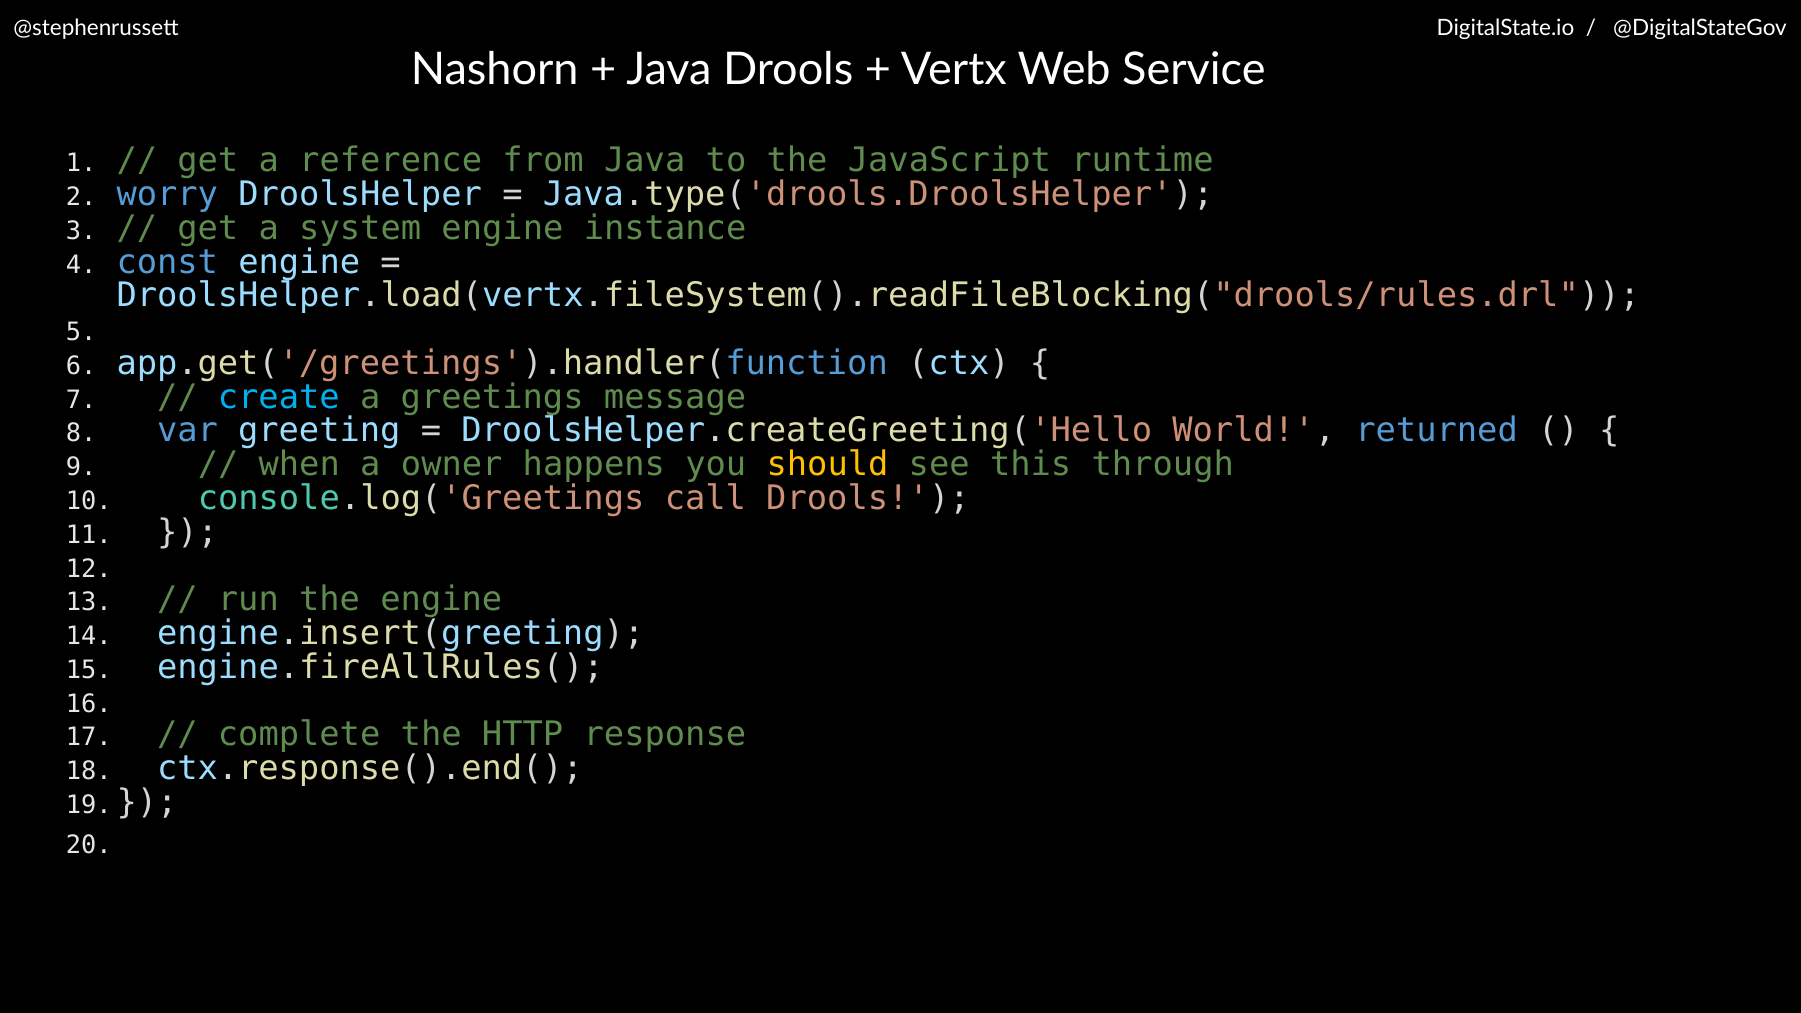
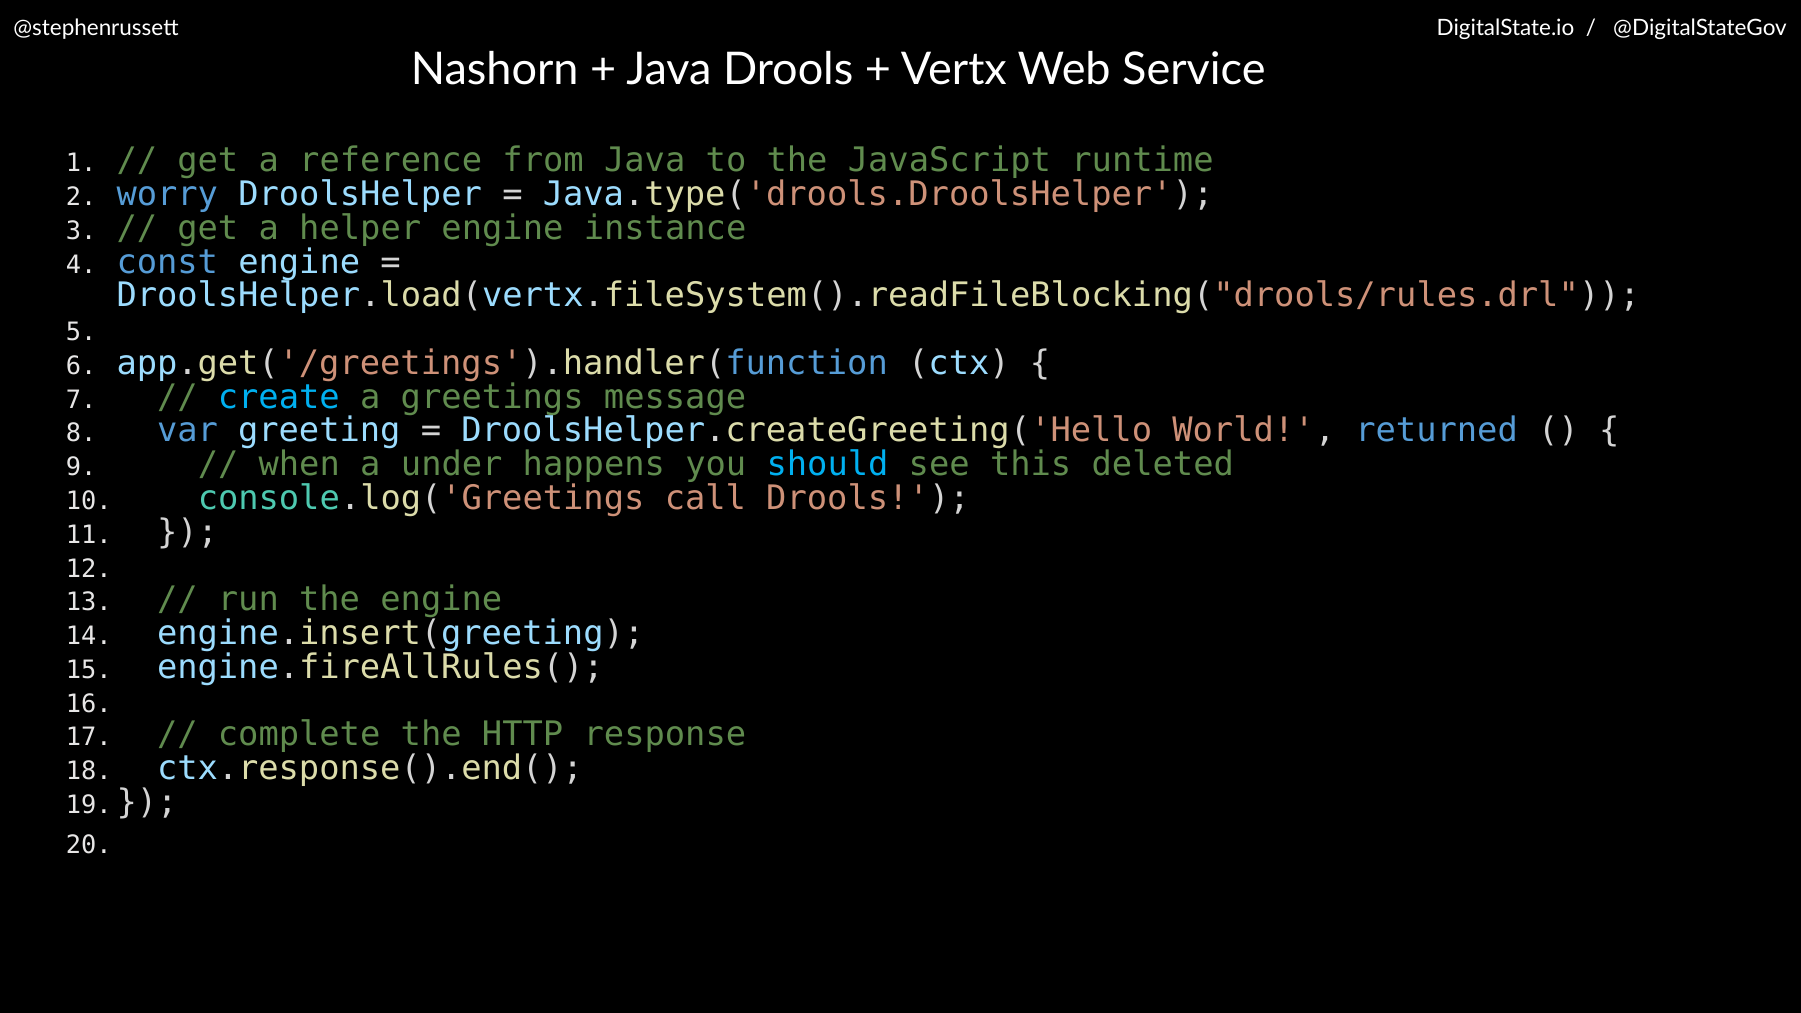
system: system -> helper (360, 228)
owner: owner -> under (452, 465)
should colour: yellow -> light blue (828, 465)
through: through -> deleted (1163, 465)
